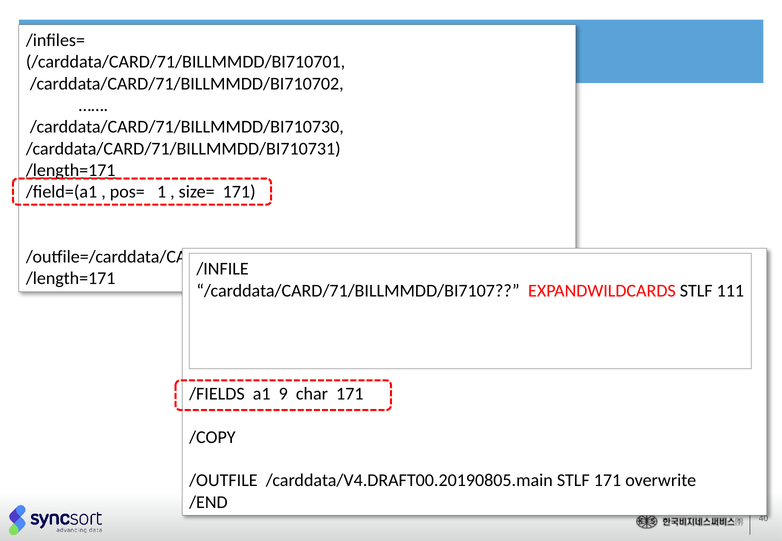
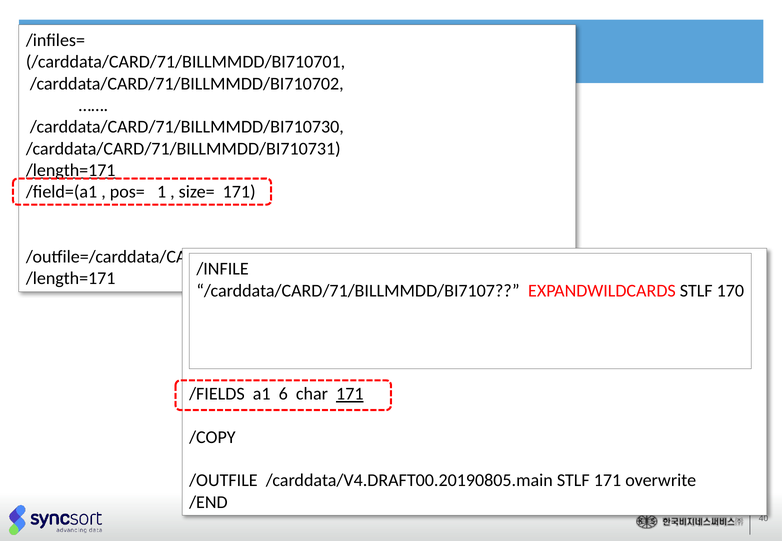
111: 111 -> 170 (730, 291)
9: 9 -> 6 (283, 394)
171 underline: none -> present (350, 394)
